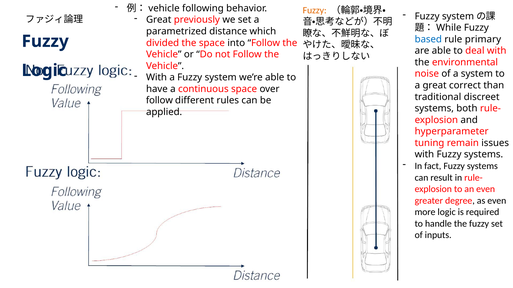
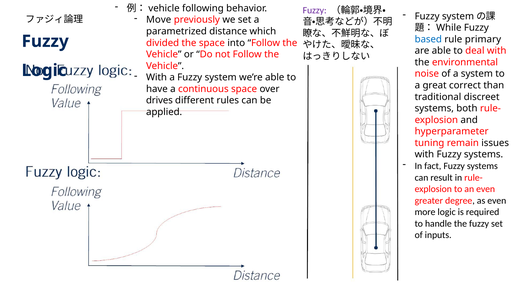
Fuzzy colour: orange -> purple (315, 10)
Great: Great -> Move (159, 20)
follow: follow -> drives (159, 101)
